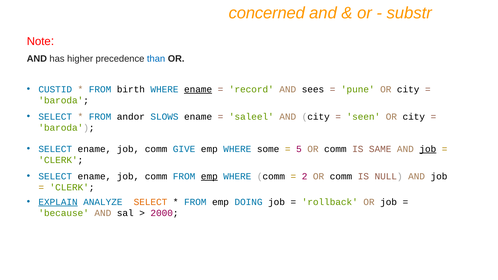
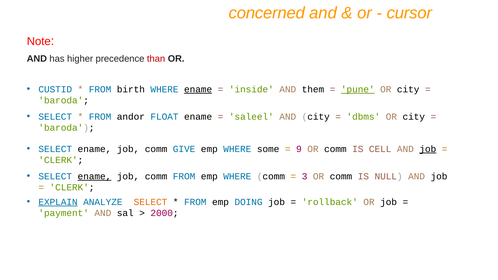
substr: substr -> cursor (409, 13)
than colour: blue -> red (156, 59)
record: record -> inside (251, 89)
sees: sees -> them (313, 89)
pune underline: none -> present (358, 89)
SLOWS: SLOWS -> FLOAT (164, 117)
seen: seen -> dbms (363, 117)
5: 5 -> 9 (299, 149)
SAME: SAME -> CELL (380, 149)
ename underline: none -> present (94, 176)
emp underline: present -> none (209, 176)
2: 2 -> 3 (305, 176)
because: because -> payment (64, 213)
